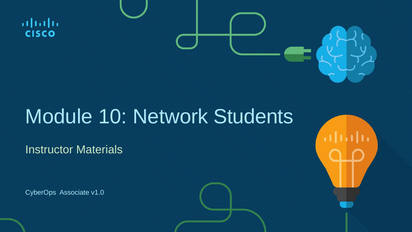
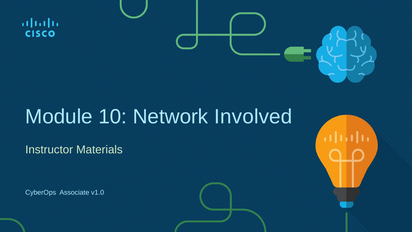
Students: Students -> Involved (253, 117)
